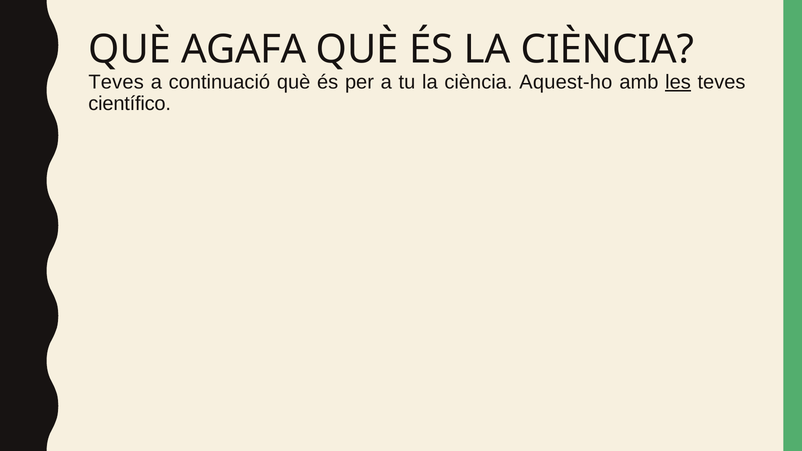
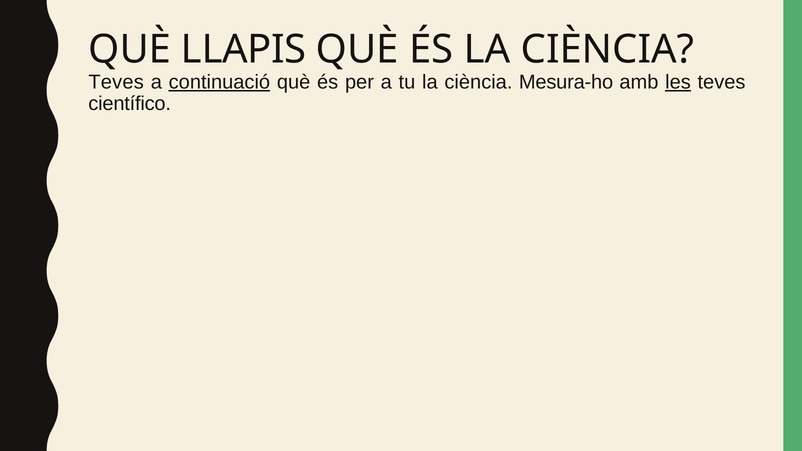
AGAFA: AGAFA -> LLAPIS (244, 50)
continuació underline: none -> present (219, 82)
Aquest-ho: Aquest-ho -> Mesura-ho (566, 82)
